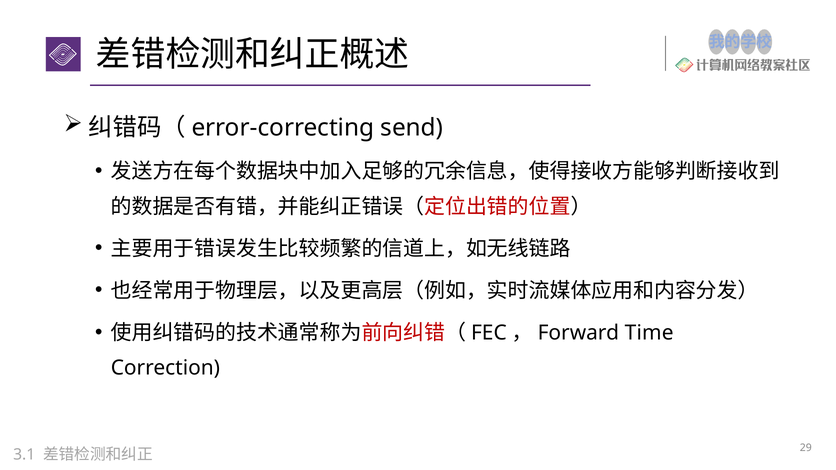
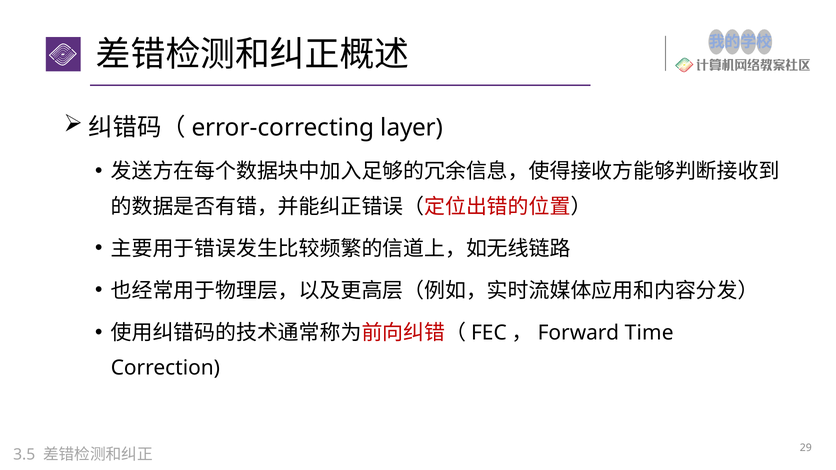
send: send -> layer (412, 128)
3.1: 3.1 -> 3.5 (24, 455)
